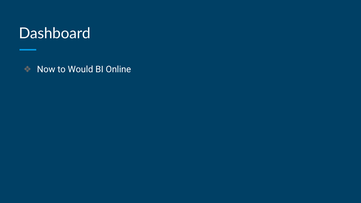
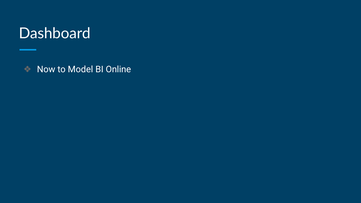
Would: Would -> Model (80, 69)
